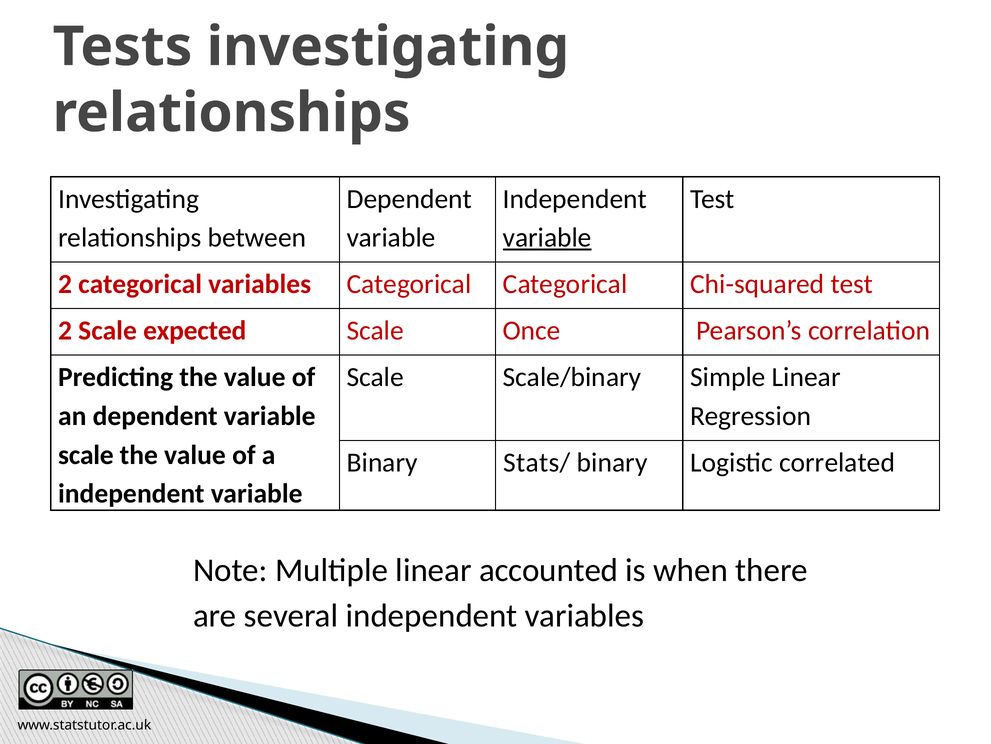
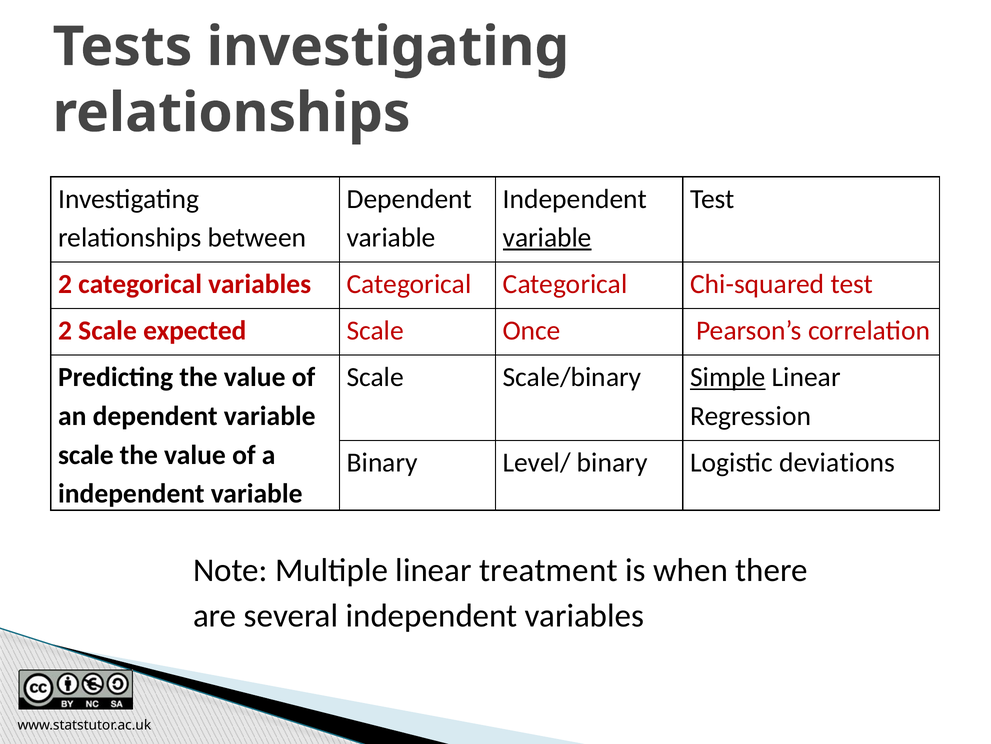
Simple underline: none -> present (728, 377)
Stats/: Stats/ -> Level/ (537, 462)
correlated: correlated -> deviations (837, 462)
accounted: accounted -> treatment (548, 570)
